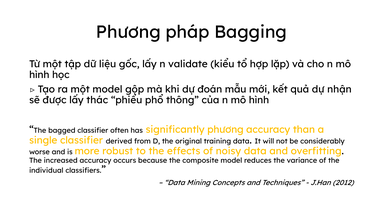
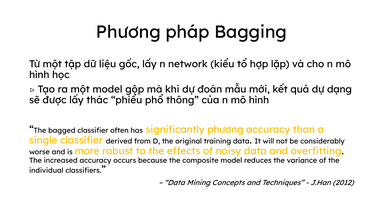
validate: validate -> network (188, 64)
nhận: nhận -> dạng (339, 90)
